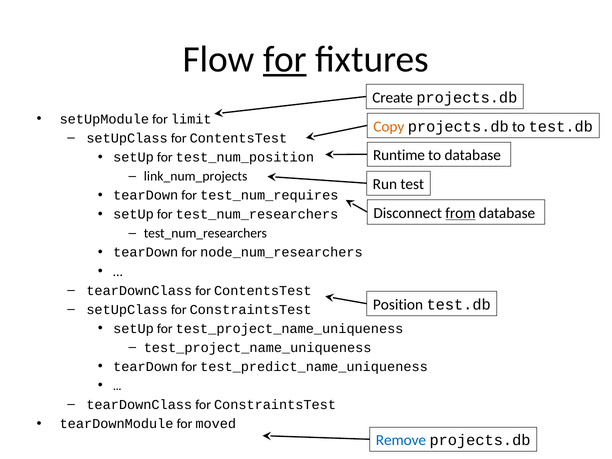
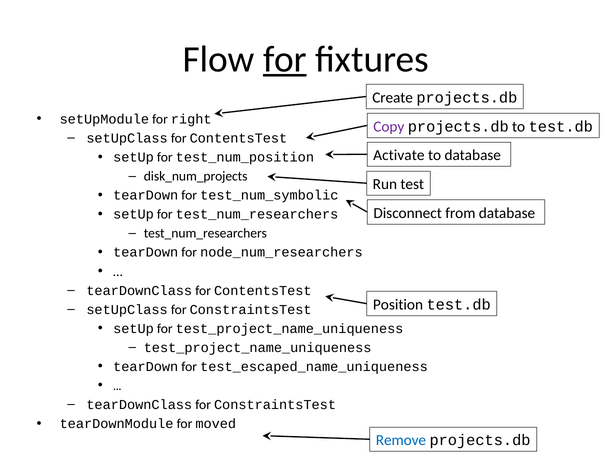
limit: limit -> right (191, 119)
Copy colour: orange -> purple (389, 126)
Runtime: Runtime -> Activate (399, 155)
link_num_projects: link_num_projects -> disk_num_projects (196, 176)
test_num_requires: test_num_requires -> test_num_symbolic (269, 195)
from underline: present -> none (460, 213)
test_predict_name_uniqueness: test_predict_name_uniqueness -> test_escaped_name_uniqueness (314, 367)
